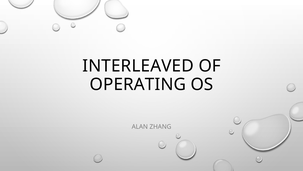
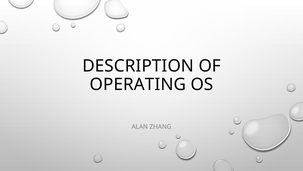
INTERLEAVED: INTERLEAVED -> DESCRIPTION (138, 66)
